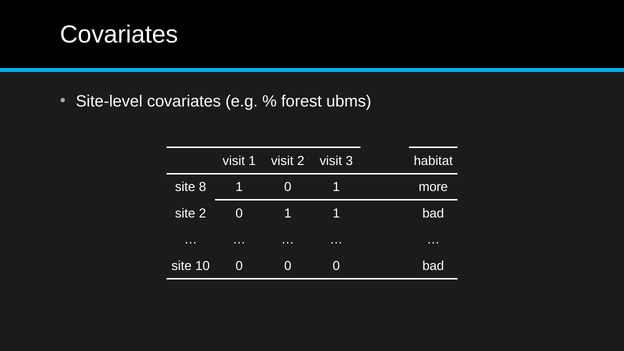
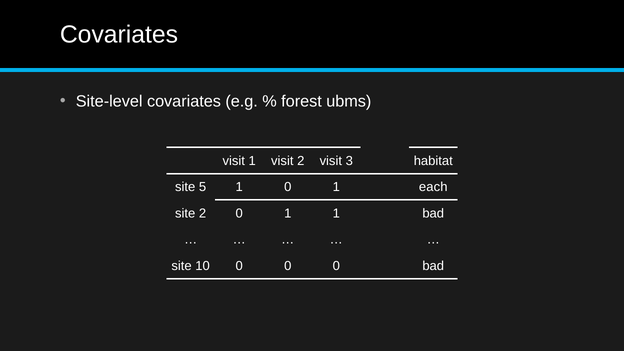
8: 8 -> 5 (203, 187)
more: more -> each (433, 187)
